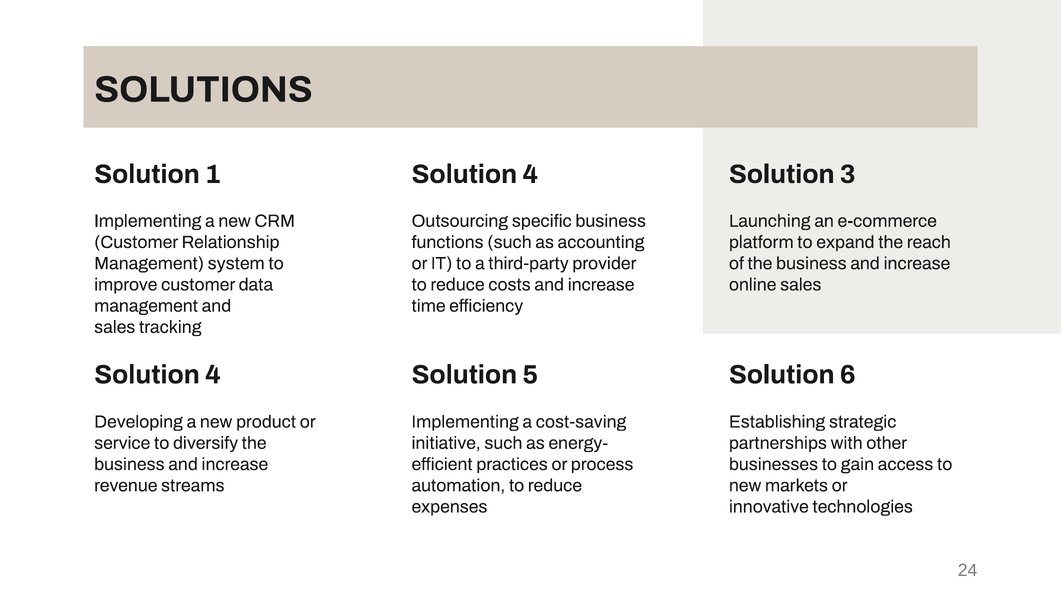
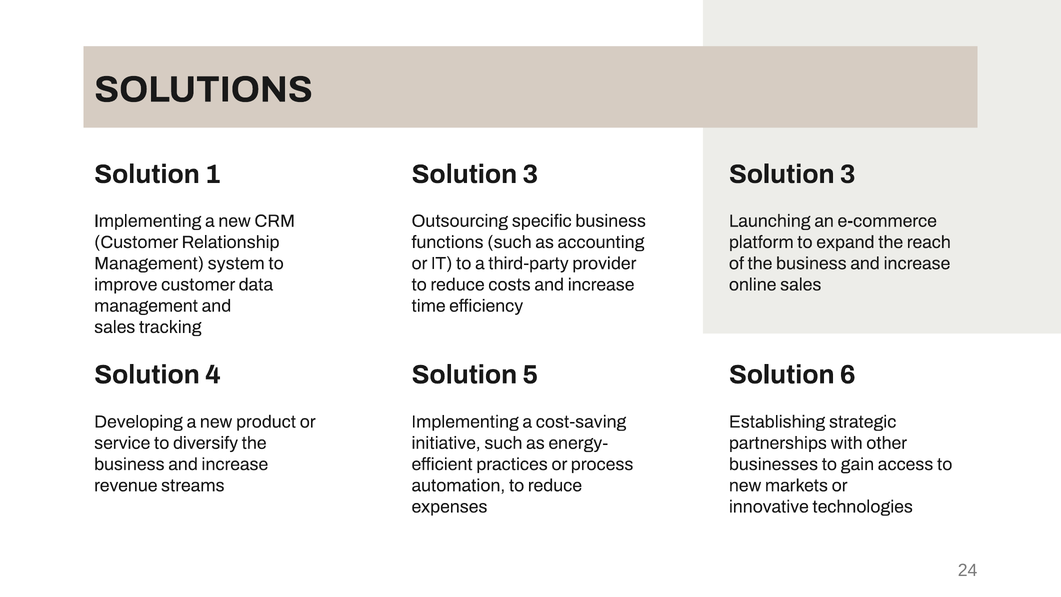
1 Solution 4: 4 -> 3 (530, 174)
